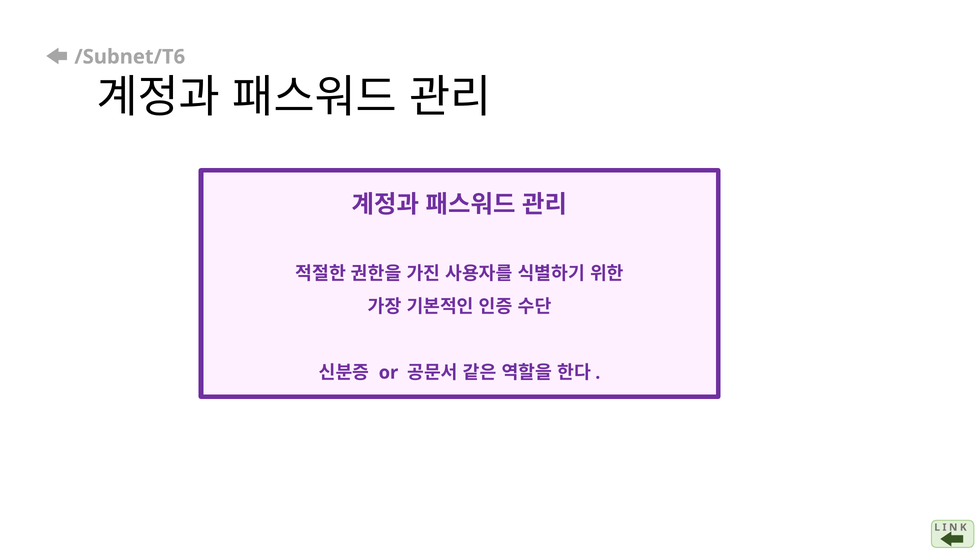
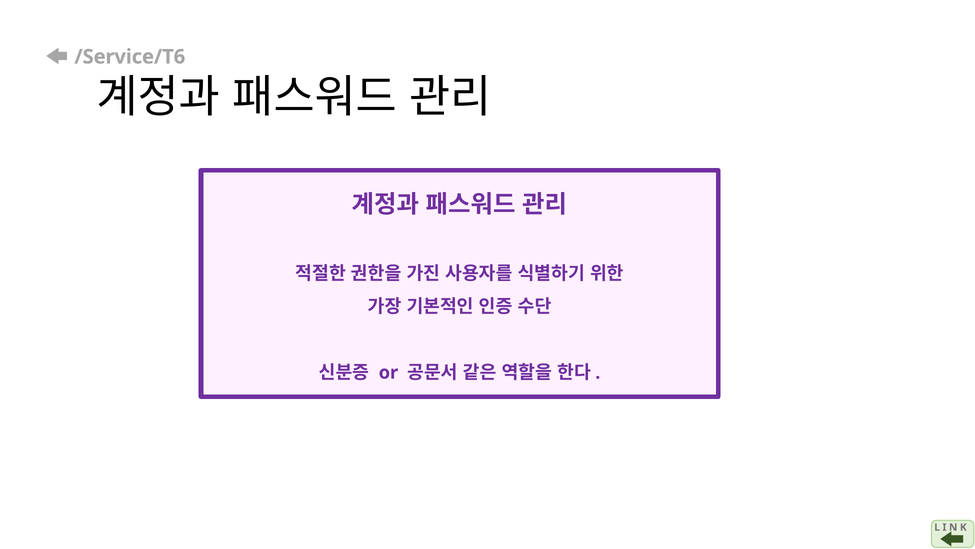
/Subnet/T6: /Subnet/T6 -> /Service/T6 (130, 57)
